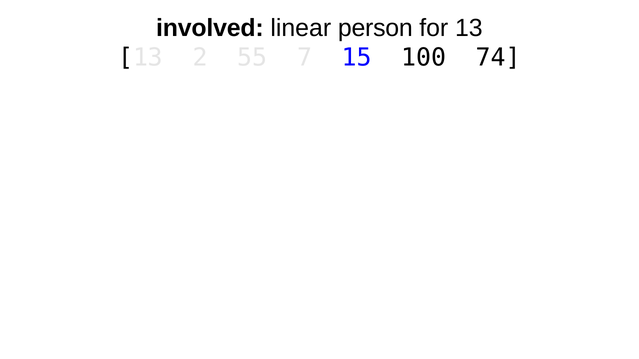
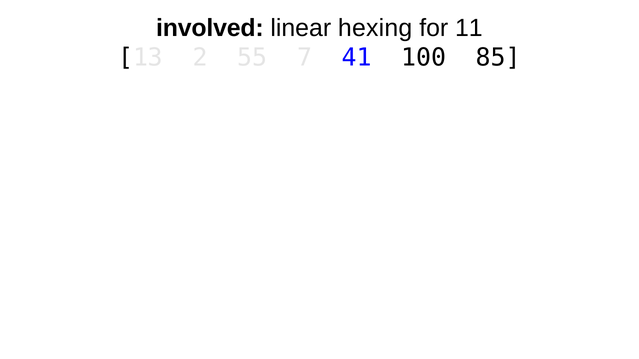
person: person -> hexing (375, 28)
for 13: 13 -> 11 (469, 28)
15: 15 -> 41 (357, 58)
74: 74 -> 85 (498, 58)
